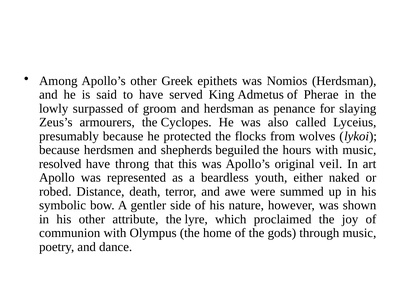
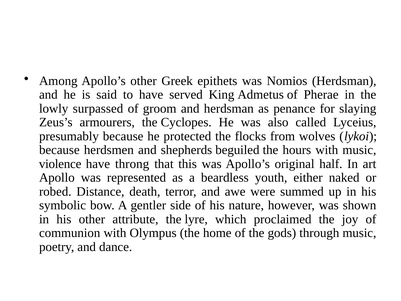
resolved: resolved -> violence (60, 164)
veil: veil -> half (331, 164)
